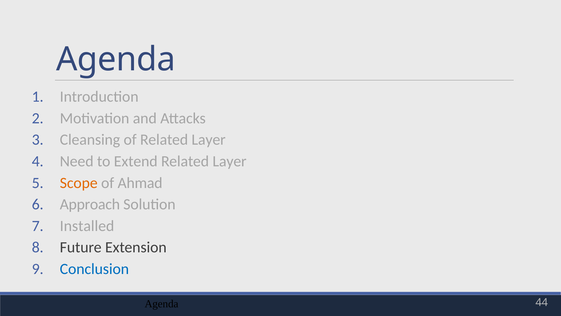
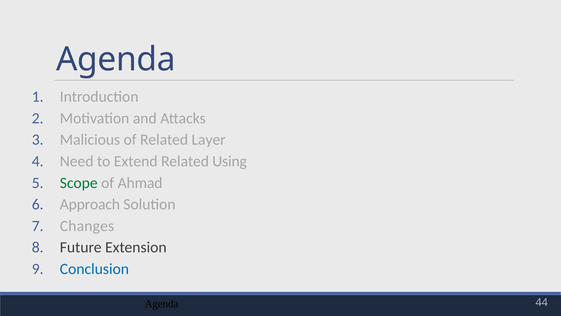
Cleansing: Cleansing -> Malicious (90, 140)
Extend Related Layer: Layer -> Using (230, 161)
Scope colour: orange -> green (79, 183)
Installed: Installed -> Changes (87, 226)
